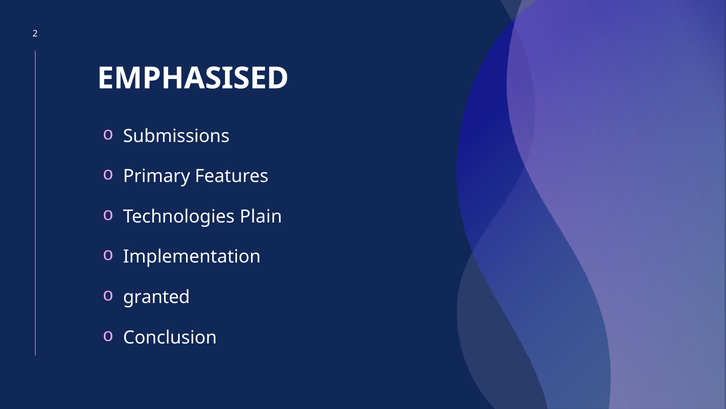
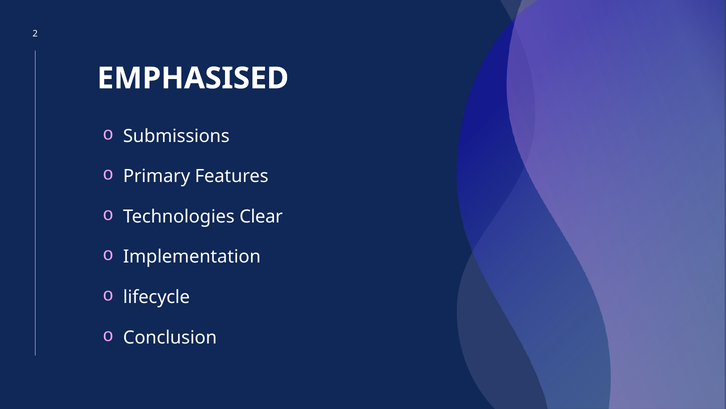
Plain: Plain -> Clear (261, 216)
granted: granted -> lifecycle (156, 297)
